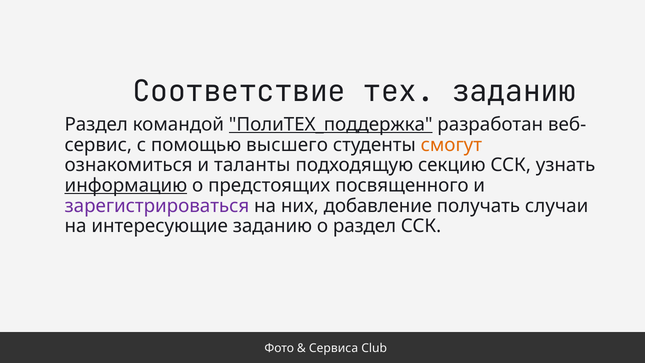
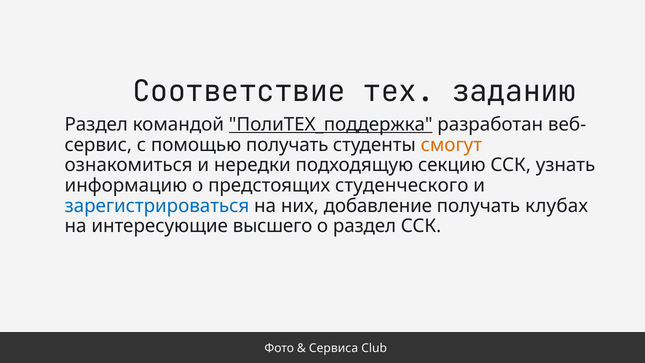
помощью высшего: высшего -> получать (287, 145)
таланты: таланты -> нередки (252, 165)
информацию underline: present -> none (126, 185)
посвященного: посвященного -> студенческого (402, 185)
зарегистрироваться colour: purple -> blue (157, 206)
случаи: случаи -> клубах (557, 206)
интересующие заданию: заданию -> высшего (273, 226)
